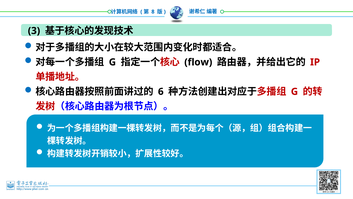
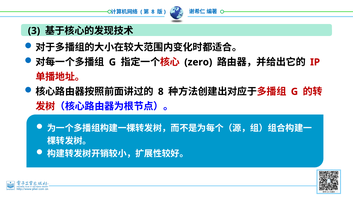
flow: flow -> zero (198, 62)
6: 6 -> 8 (161, 91)
